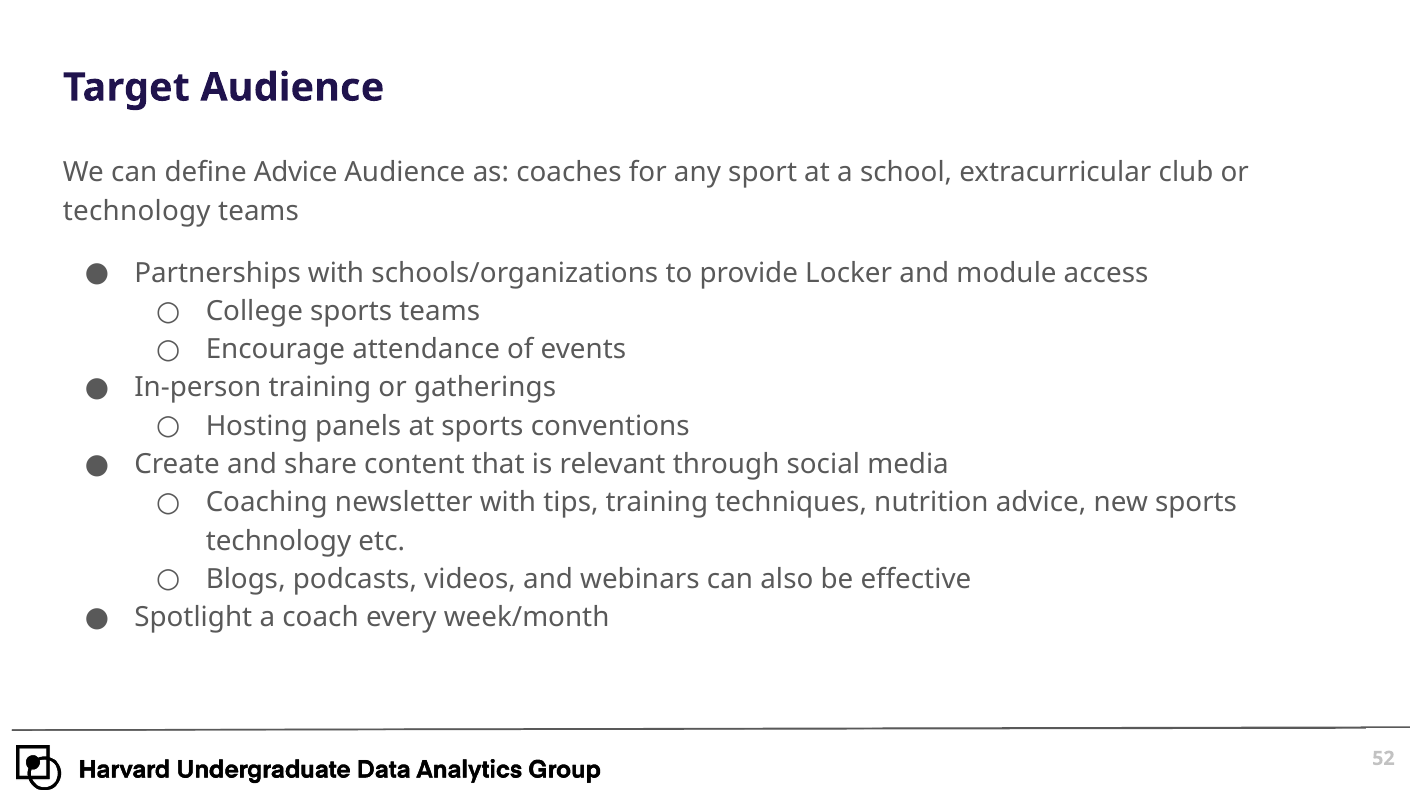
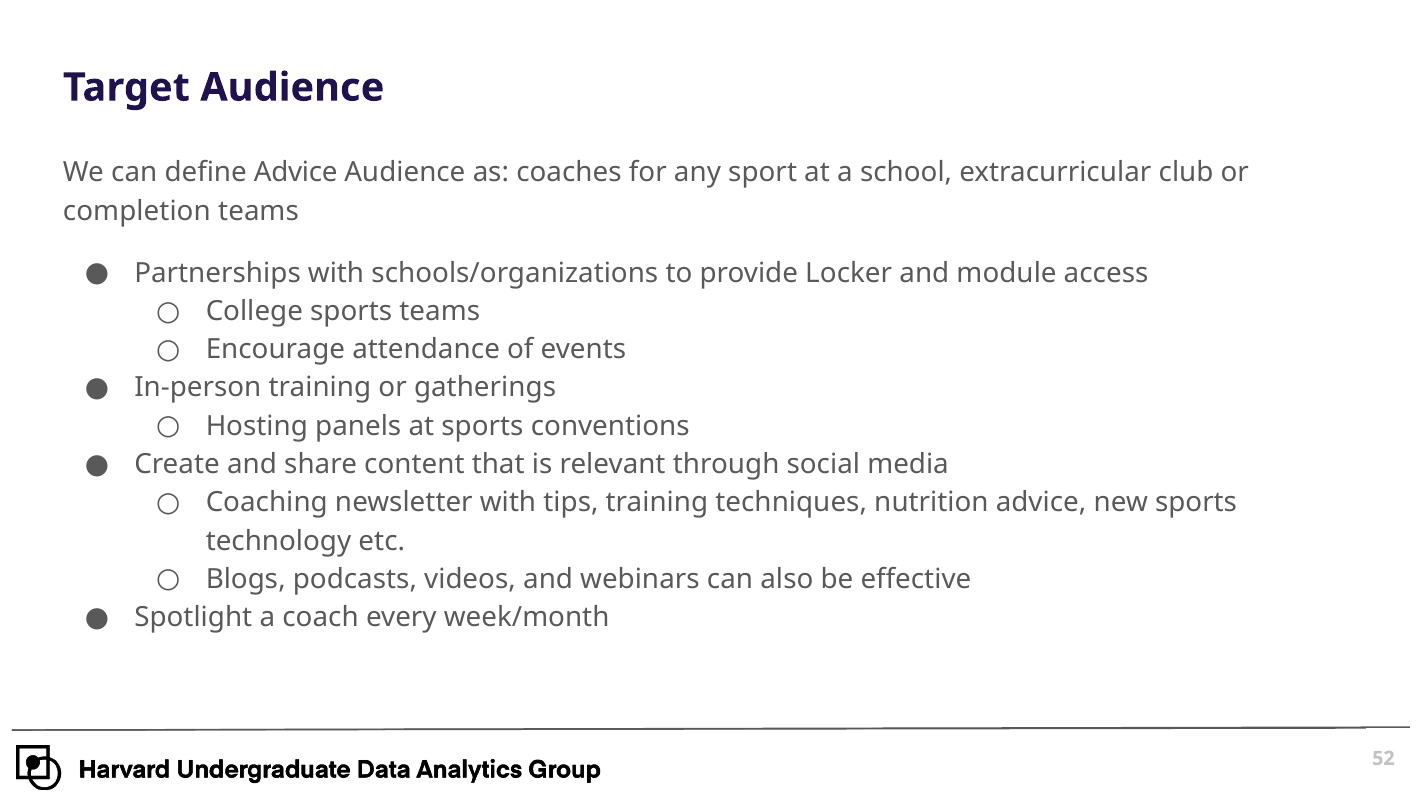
technology: technology -> completion (137, 211)
